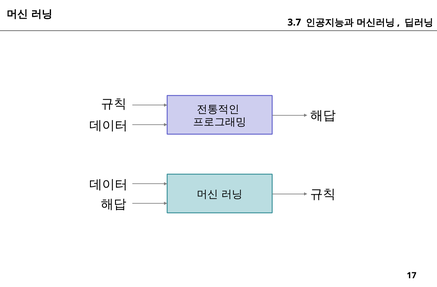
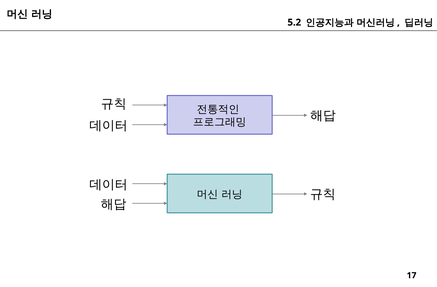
3.7: 3.7 -> 5.2 (294, 22)
